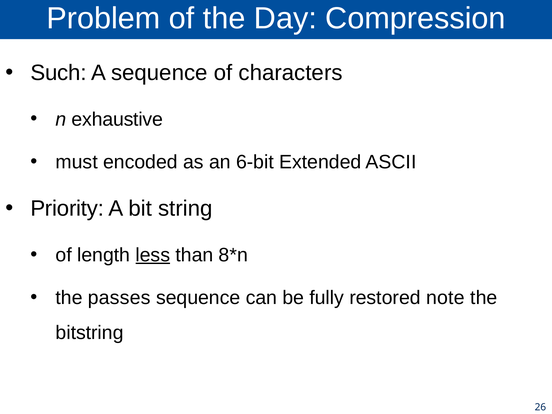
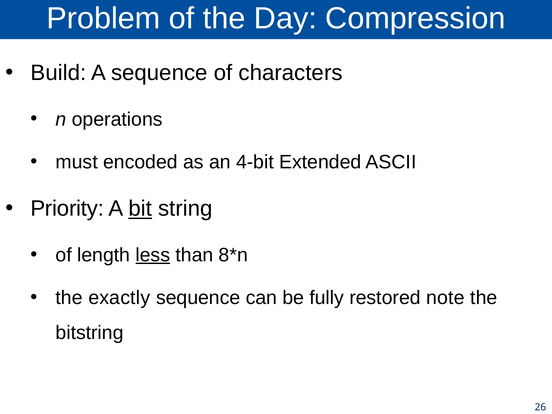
Such: Such -> Build (58, 73)
exhaustive: exhaustive -> operations (117, 119)
6-bit: 6-bit -> 4-bit (255, 162)
bit underline: none -> present (140, 209)
passes: passes -> exactly (119, 298)
